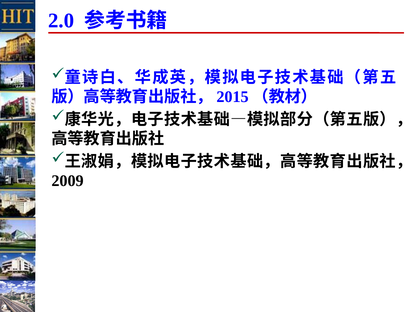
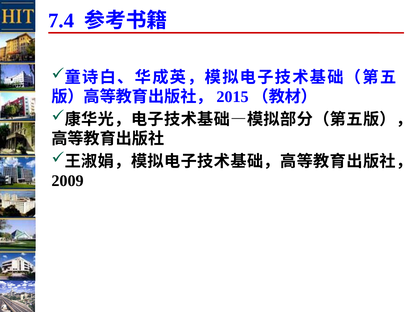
2.0: 2.0 -> 7.4 (61, 20)
